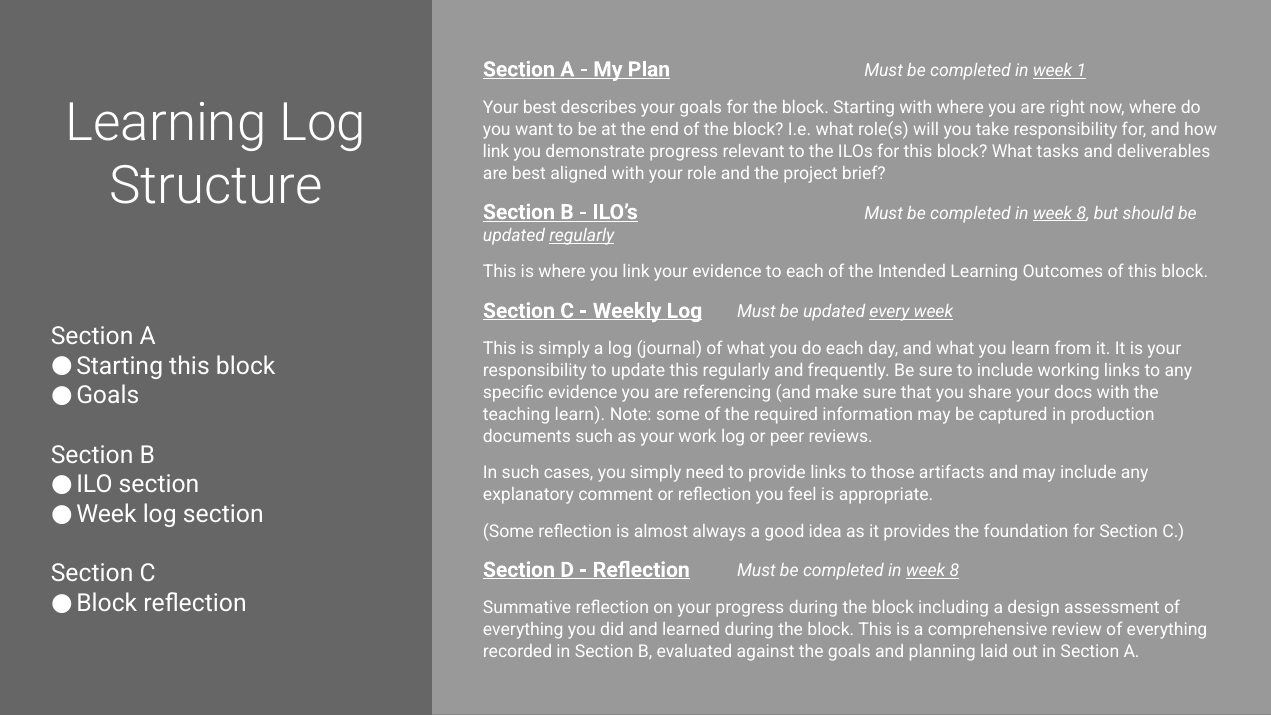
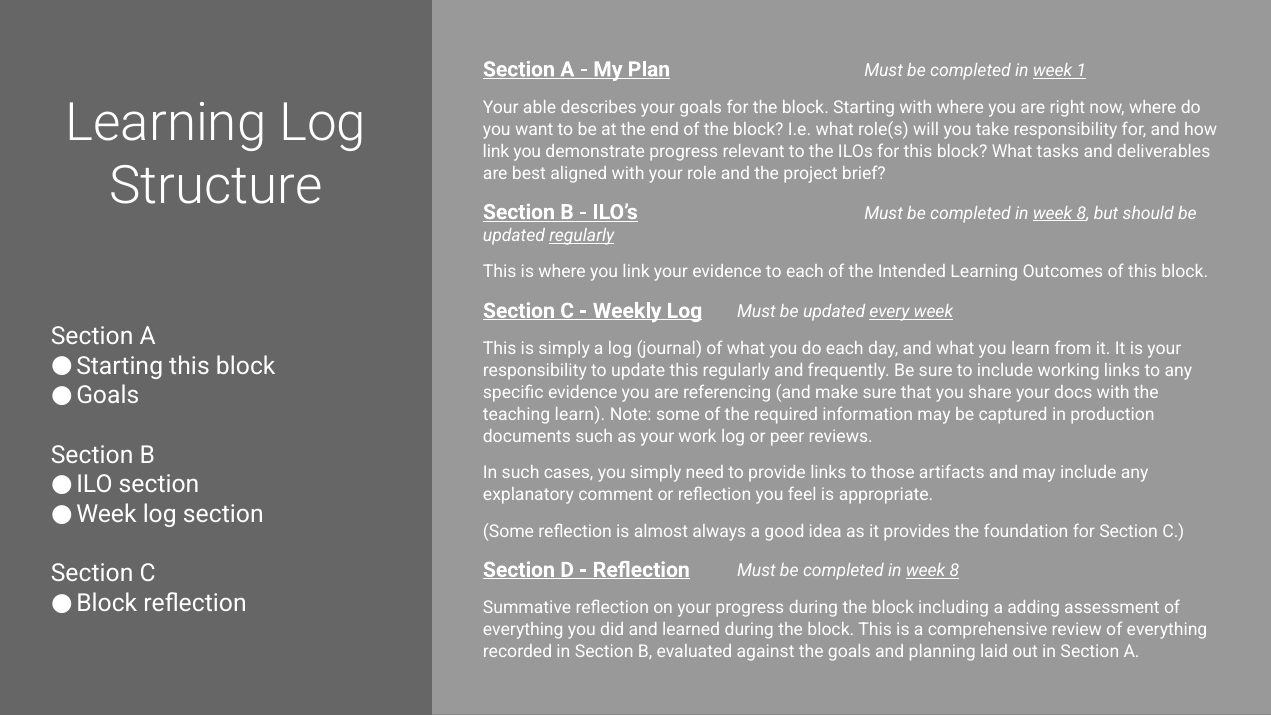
Your best: best -> able (540, 107)
design: design -> adding (1034, 608)
